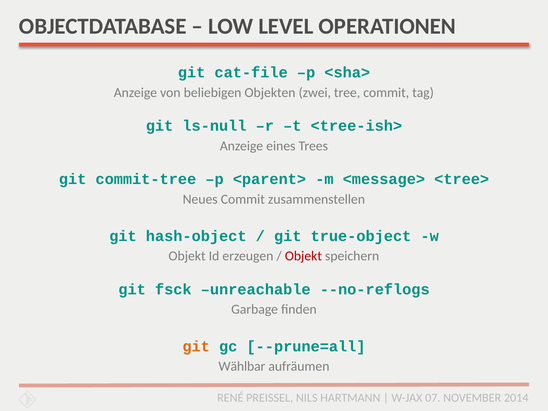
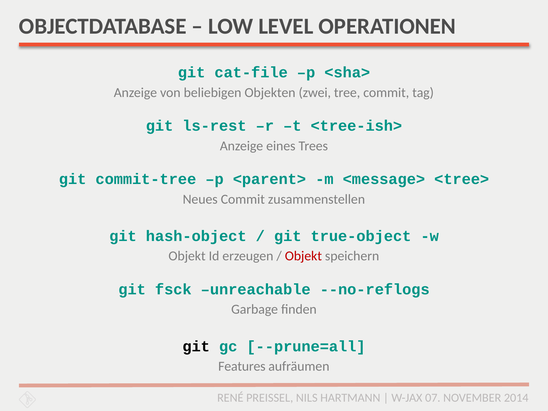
ls-null: ls-null -> ls-rest (214, 126)
git colour: orange -> black (196, 346)
Wählbar: Wählbar -> Features (242, 366)
